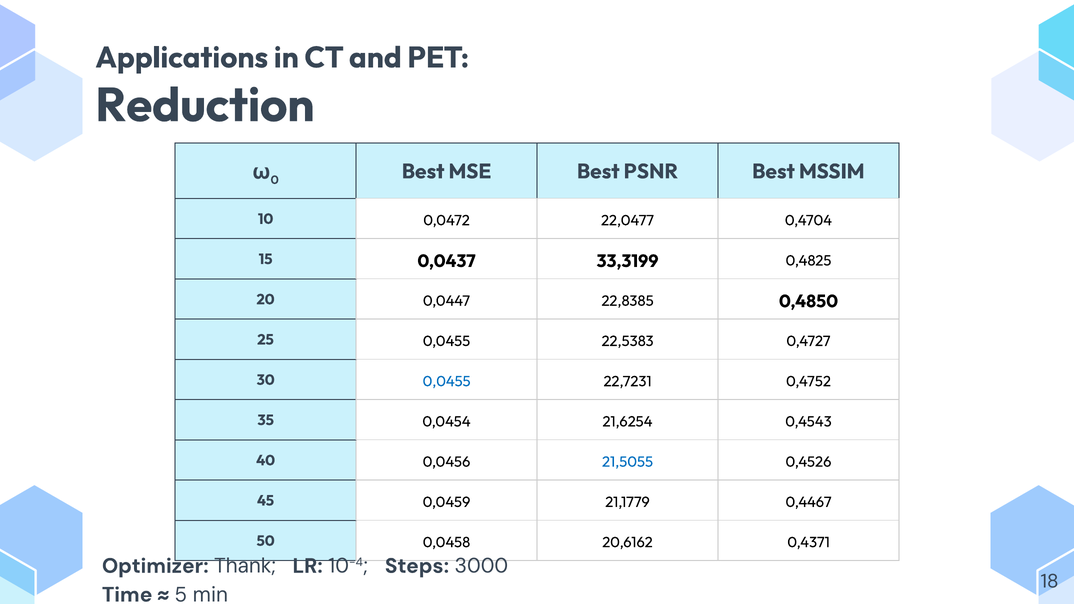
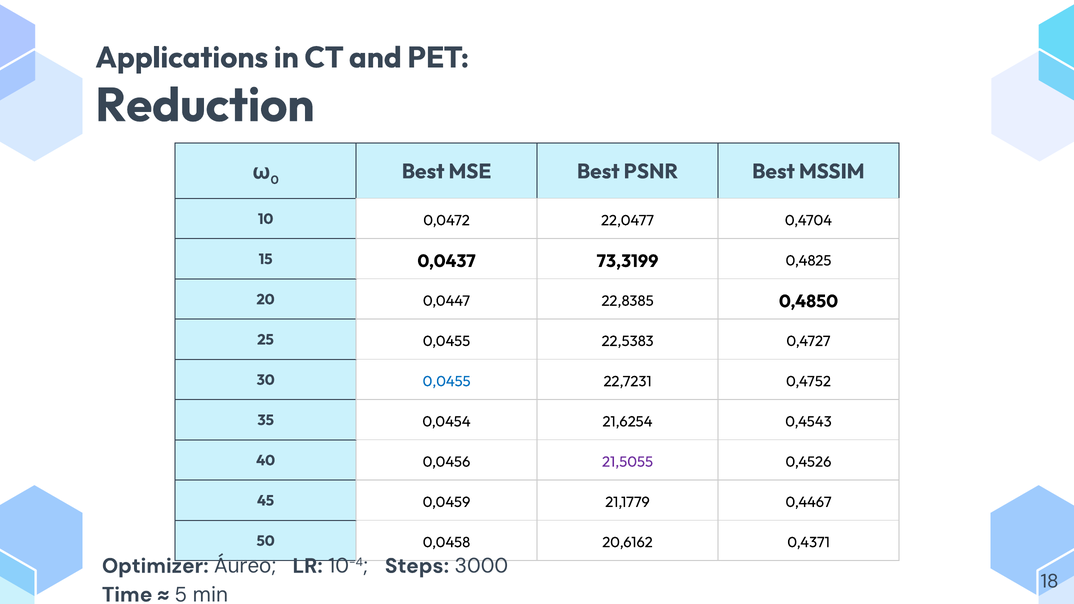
33,3199: 33,3199 -> 73,3199 (627, 261)
21,5055 colour: blue -> purple (628, 462)
Thank: Thank -> Áureo (245, 566)
